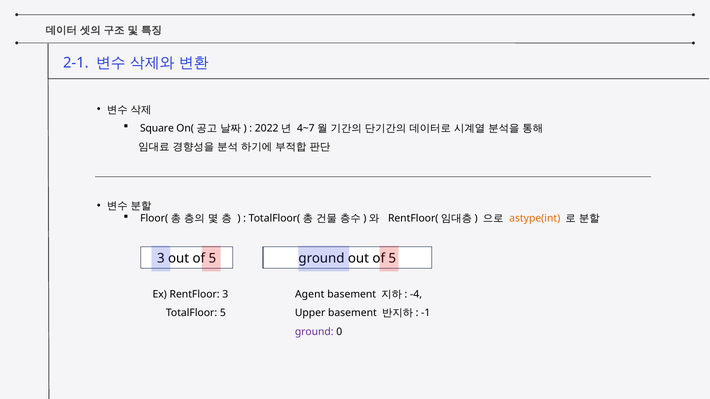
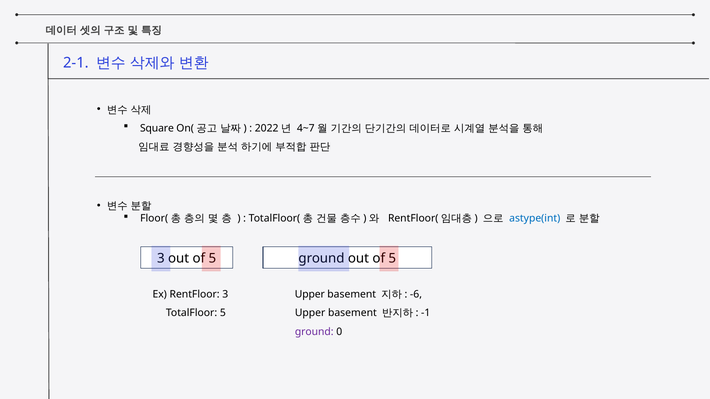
astype(int colour: orange -> blue (535, 219)
Agent: Agent -> Upper (310, 295)
-4: -4 -> -6 (416, 295)
